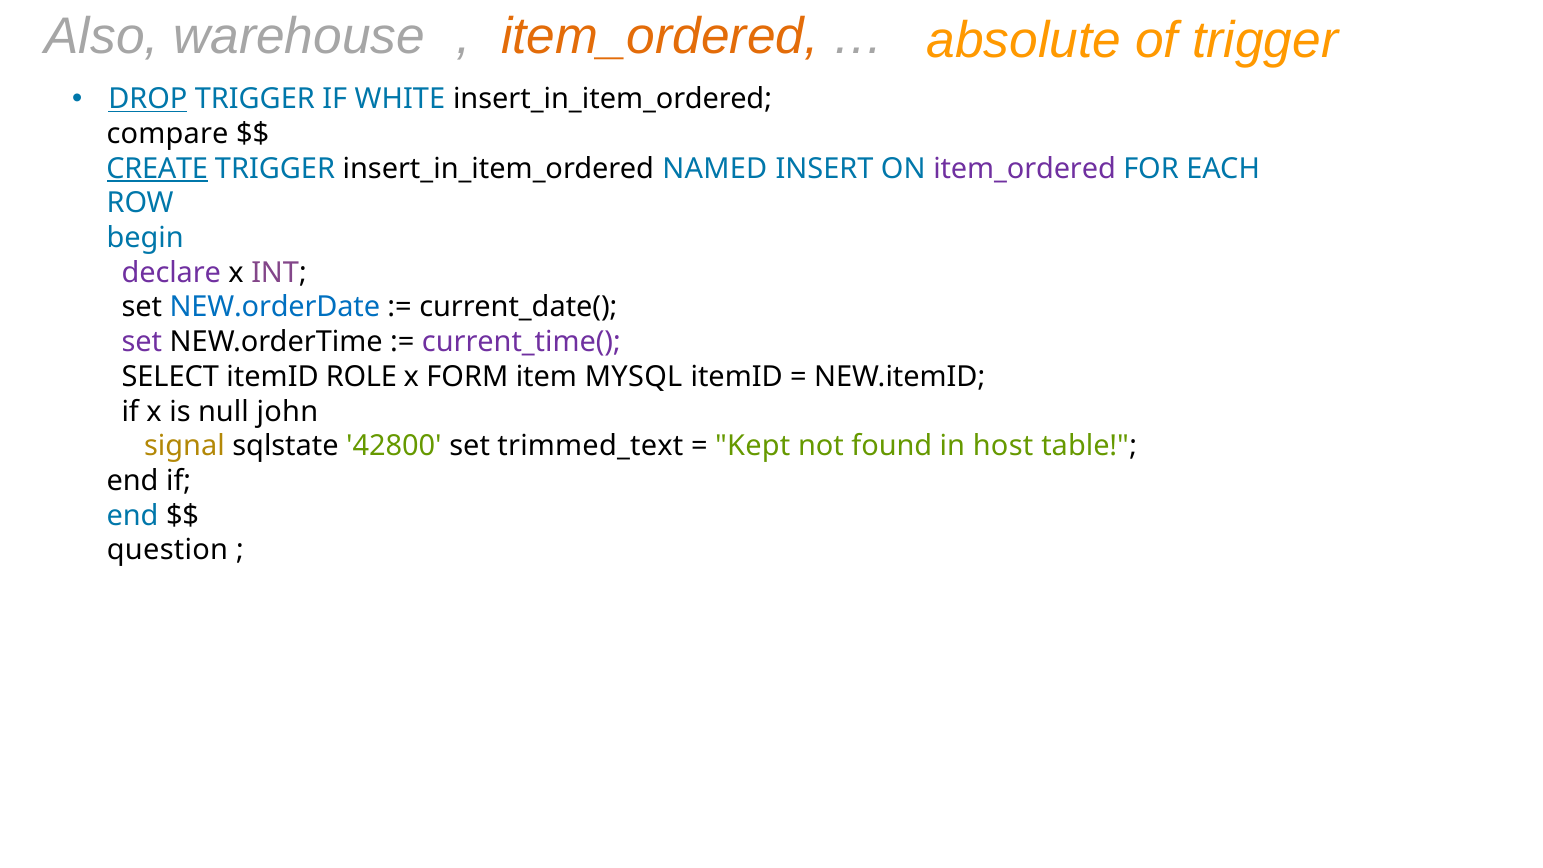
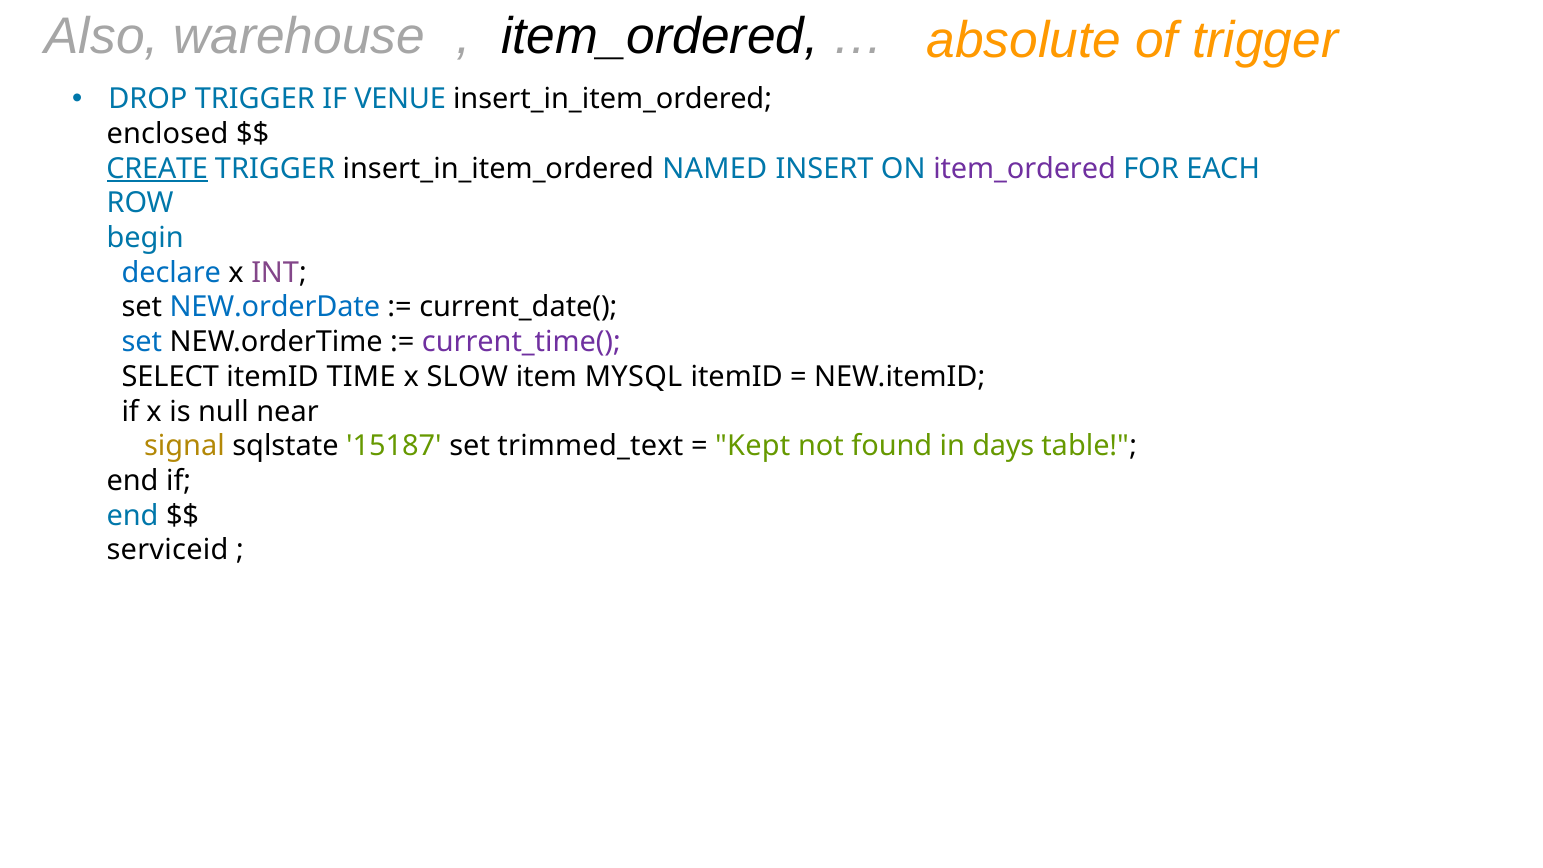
item_ordered colour: orange -> black (660, 37)
DROP underline: present -> none (148, 99)
WHITE: WHITE -> VENUE (400, 99)
compare: compare -> enclosed (168, 134)
declare colour: purple -> blue (171, 273)
set colour: purple -> blue (142, 342)
ROLE: ROLE -> TIME (361, 377)
FORM: FORM -> SLOW (467, 377)
john: john -> near (288, 411)
42800: 42800 -> 15187 (394, 446)
host: host -> days (1003, 446)
question: question -> serviceid (168, 550)
